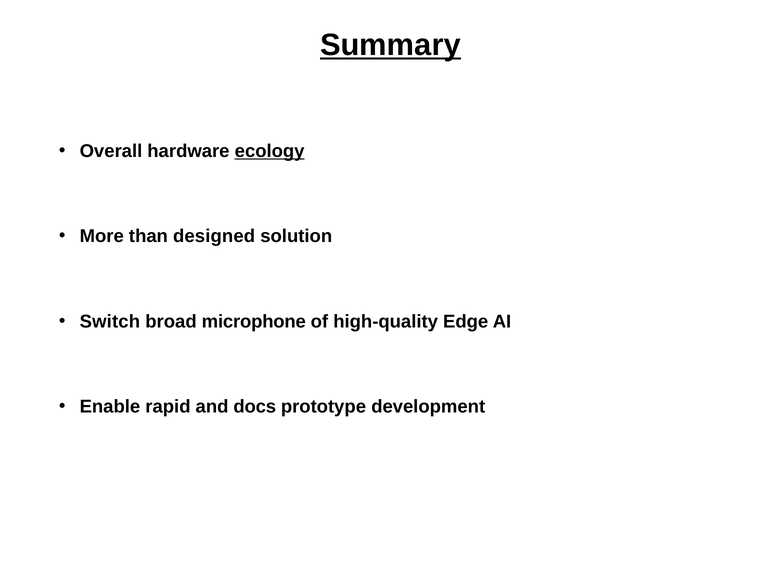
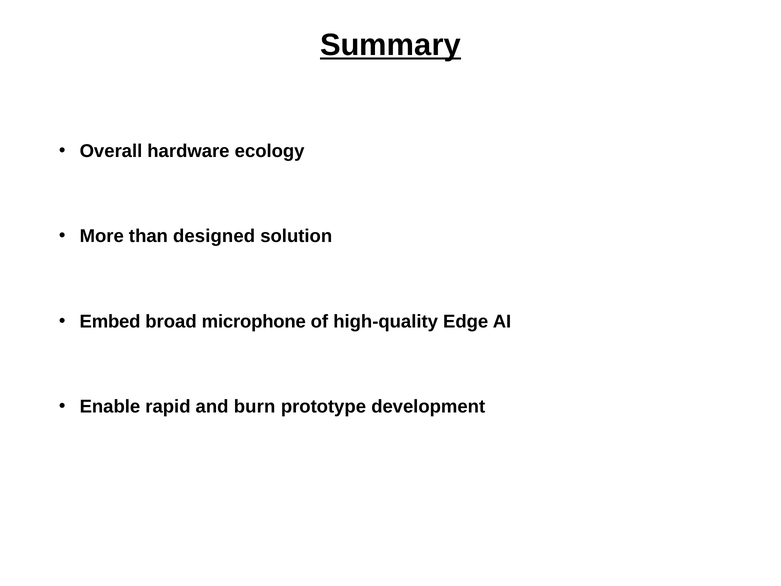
ecology underline: present -> none (270, 151)
Switch: Switch -> Embed (110, 321)
docs: docs -> burn (255, 406)
